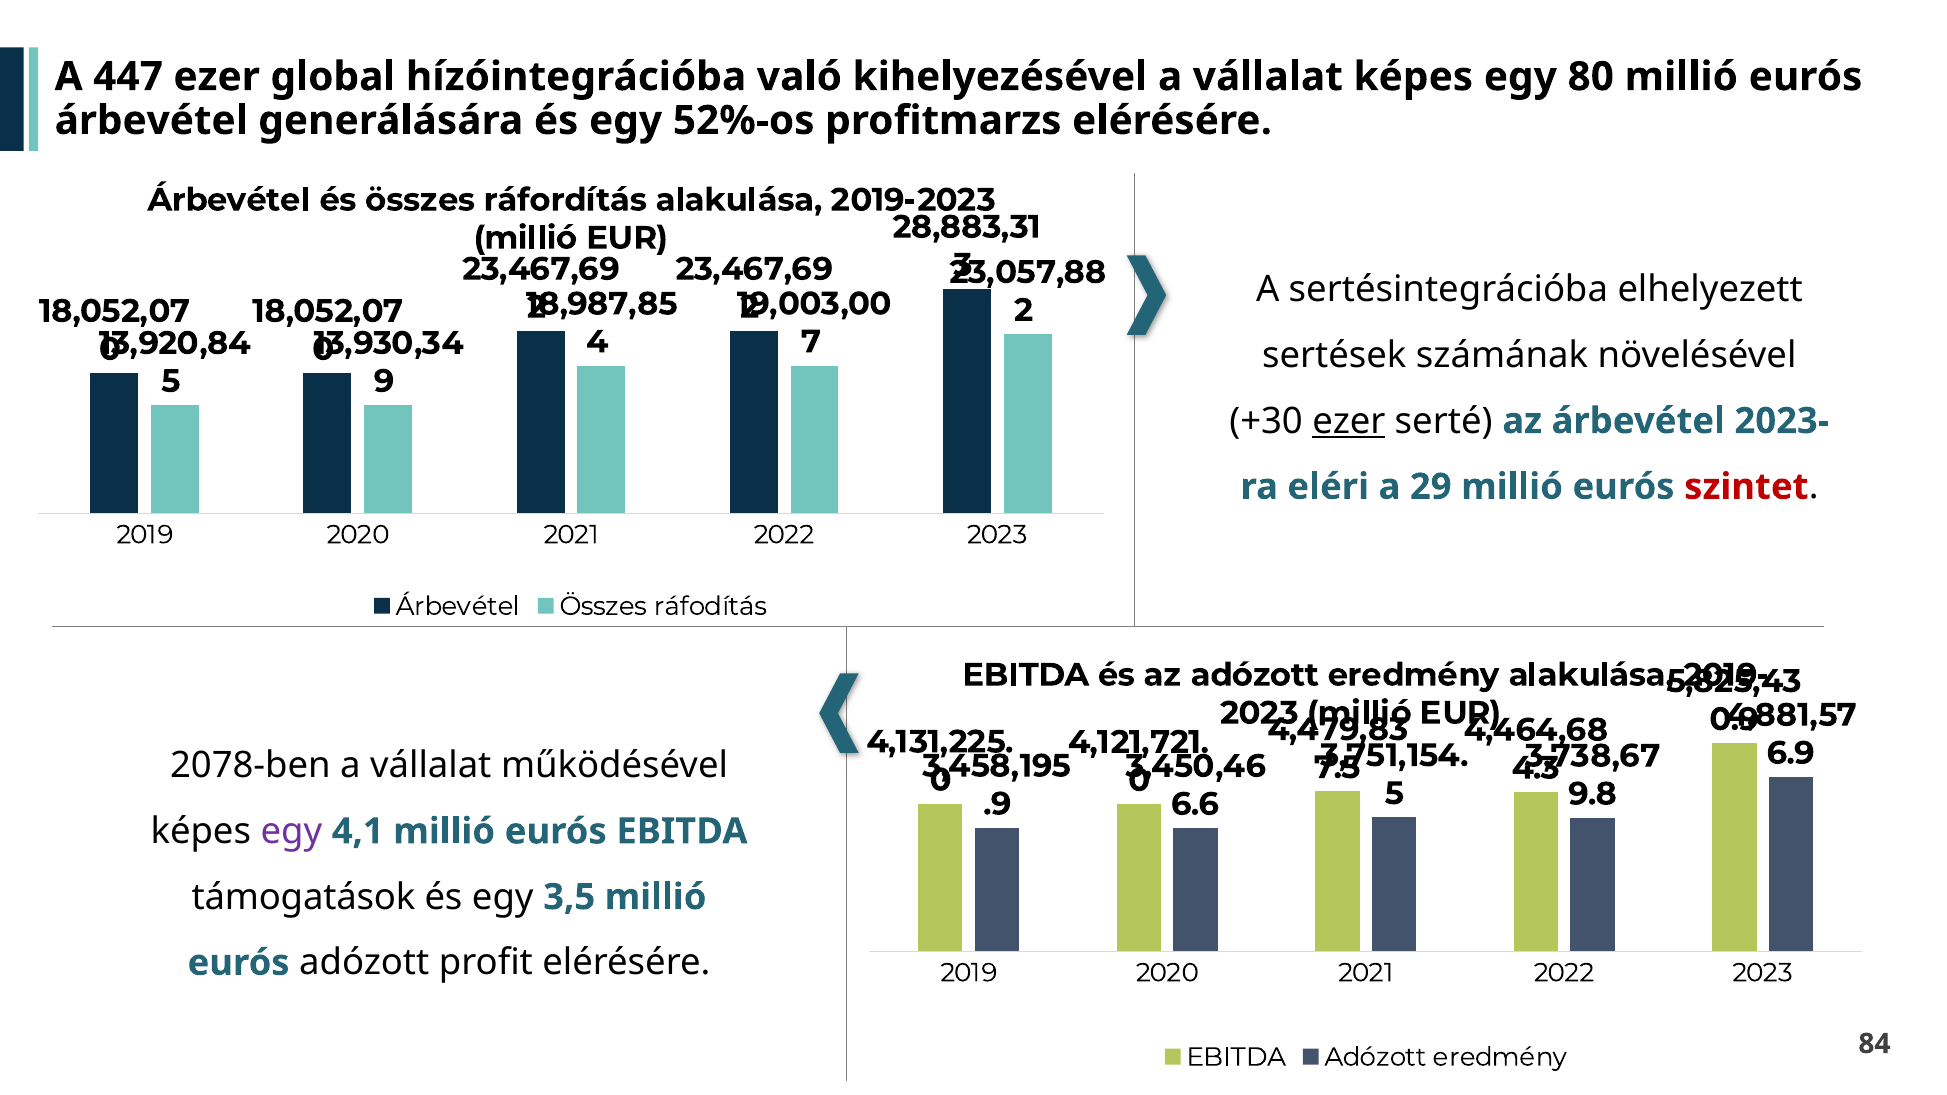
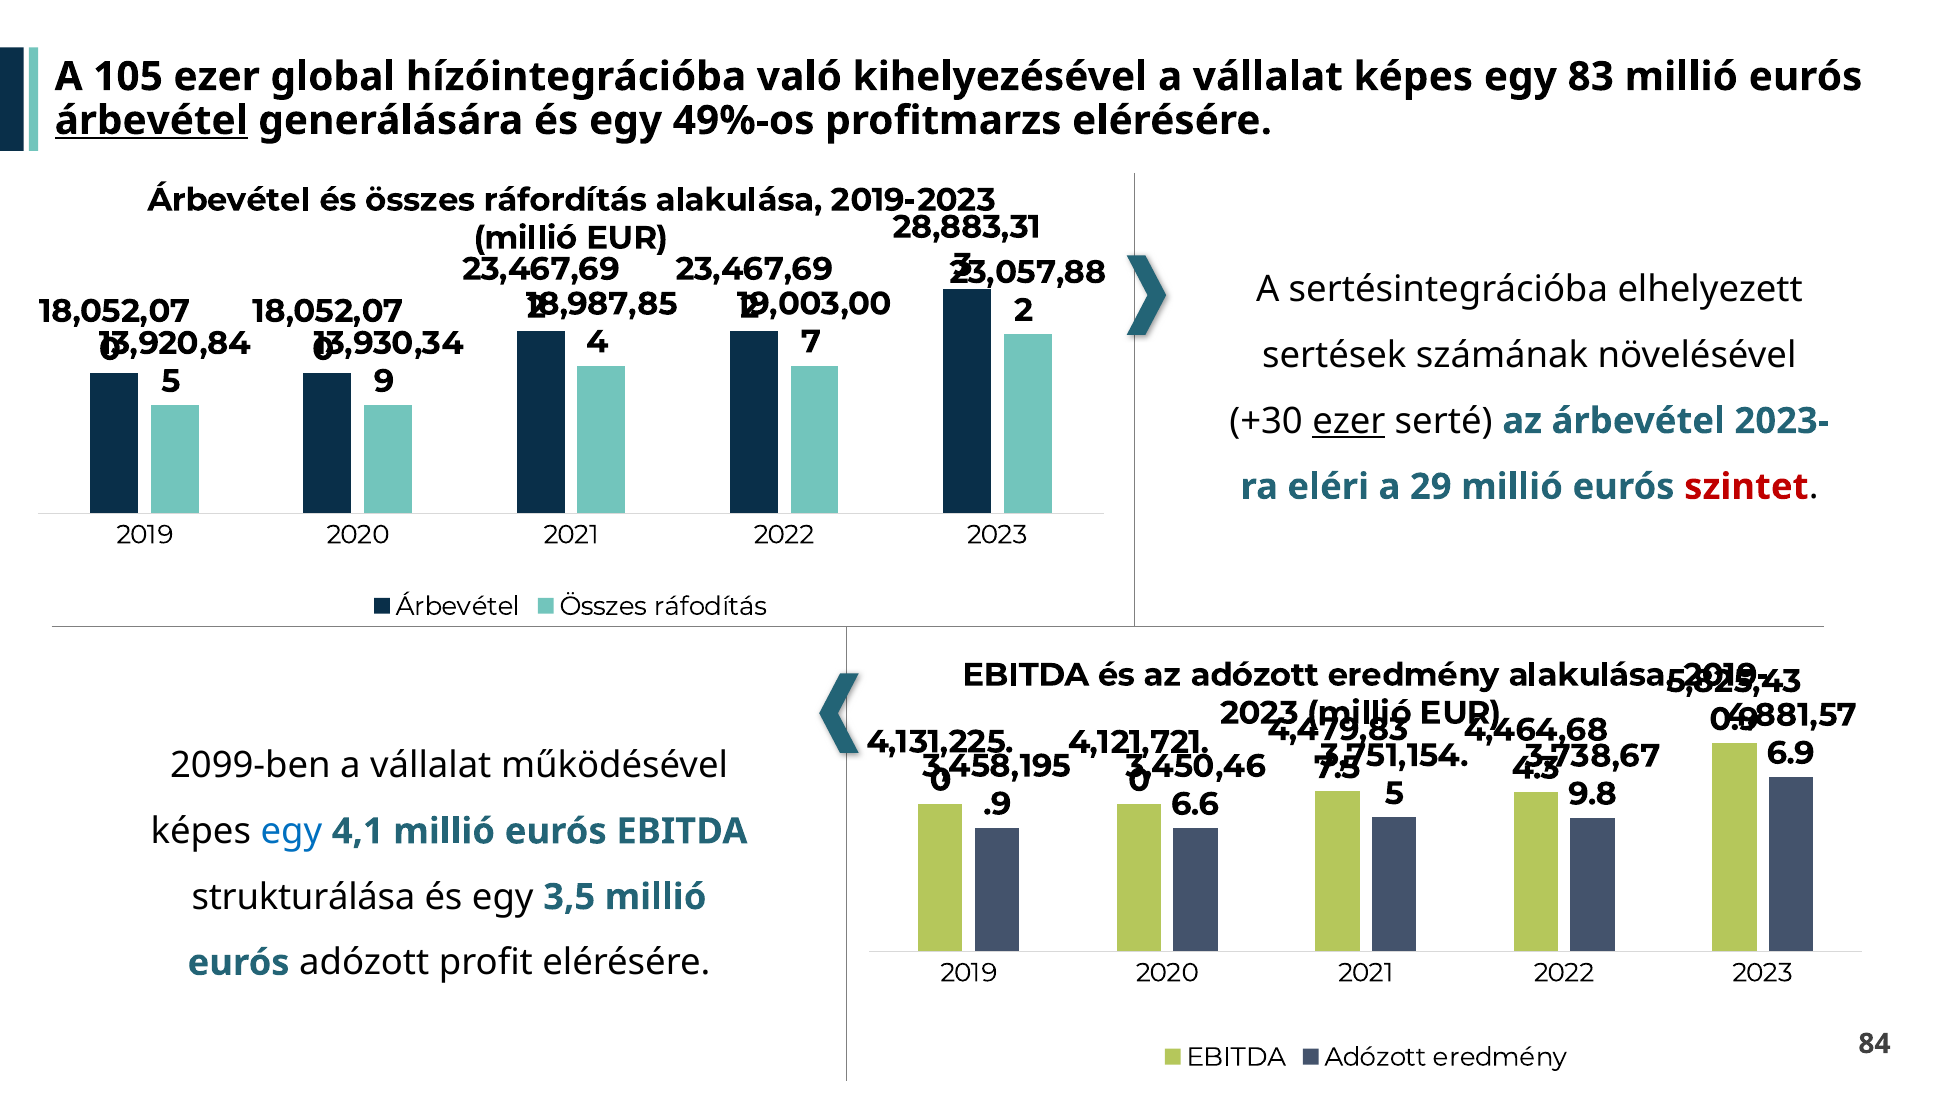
447: 447 -> 105 (128, 77)
80: 80 -> 83 (1591, 77)
árbevétel underline: none -> present (151, 121)
52%-os: 52%-os -> 49%-os (744, 121)
2078-ben: 2078-ben -> 2099-ben (250, 766)
egy colour: purple -> blue (291, 832)
támogatások: támogatások -> strukturálása (303, 897)
